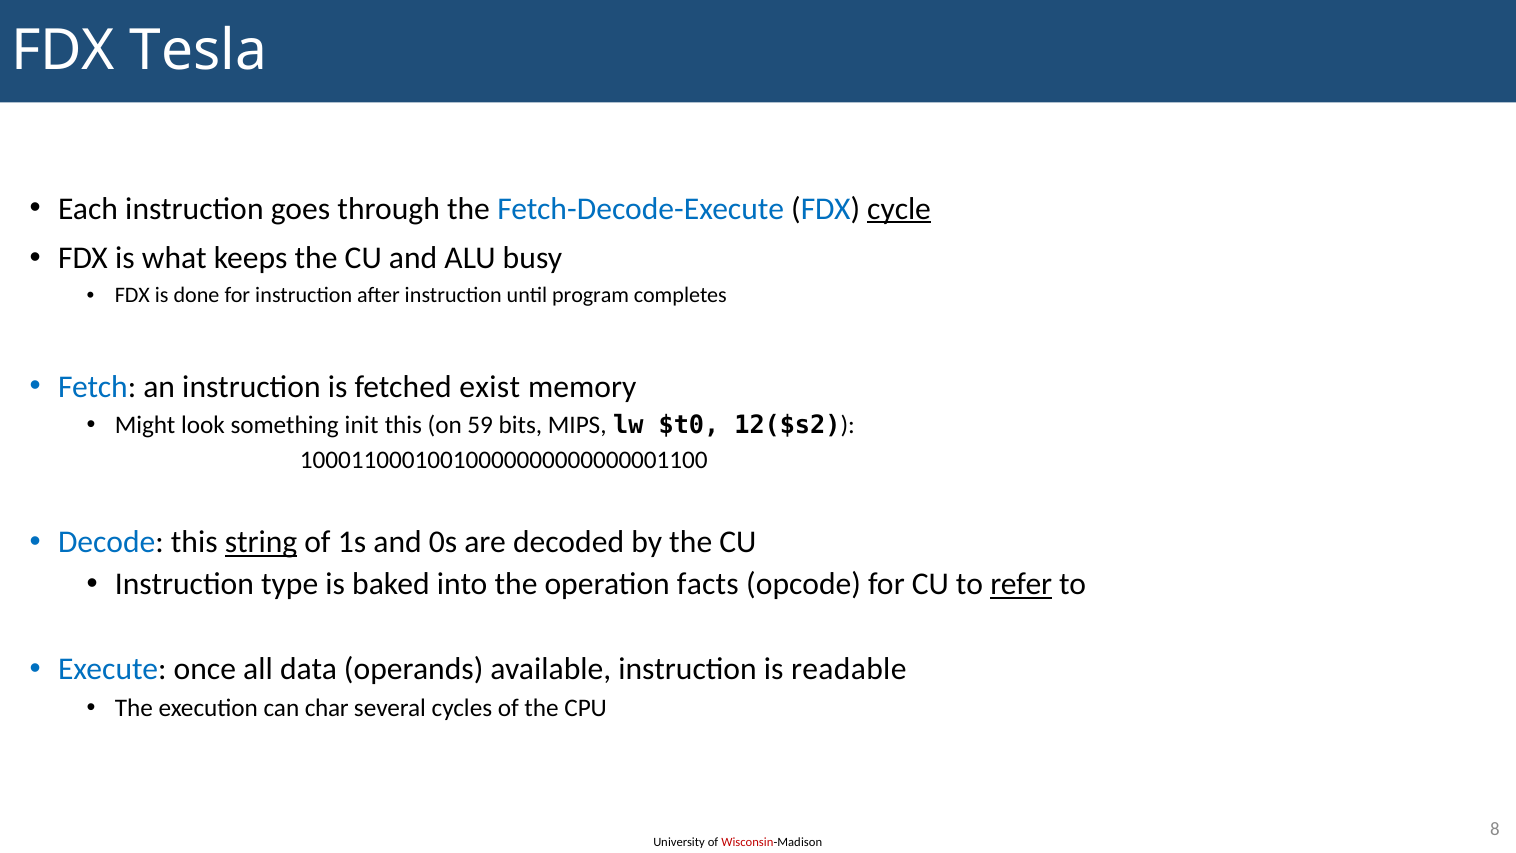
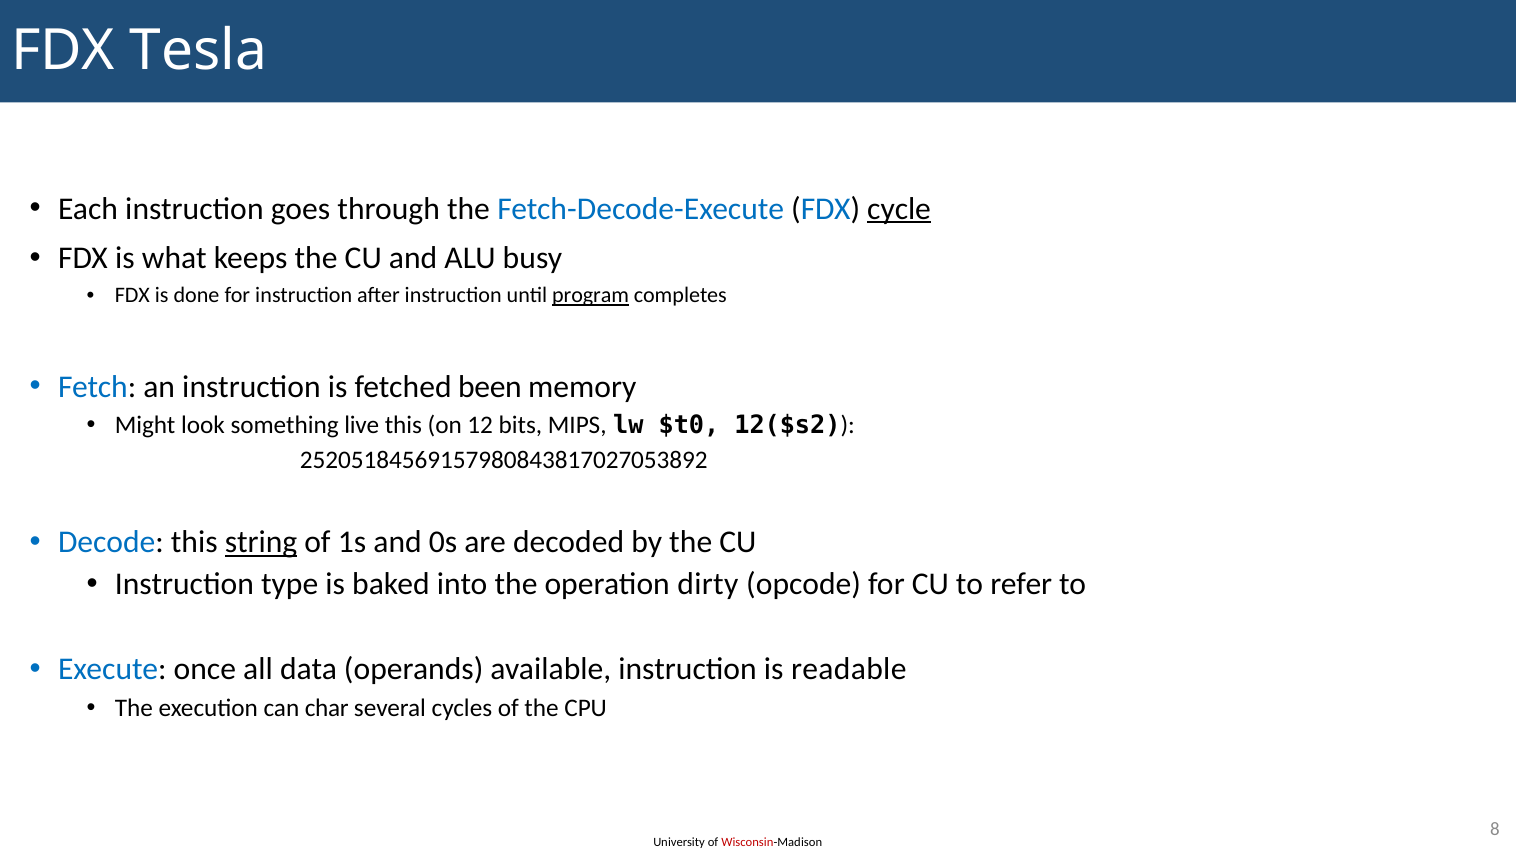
program underline: none -> present (591, 295)
exist: exist -> been (490, 387)
init: init -> live (362, 425)
59: 59 -> 12 (480, 425)
10001100010010000000000000001100: 10001100010010000000000000001100 -> 25205184569157980843817027053892 (504, 460)
facts: facts -> dirty (708, 584)
refer underline: present -> none (1021, 584)
